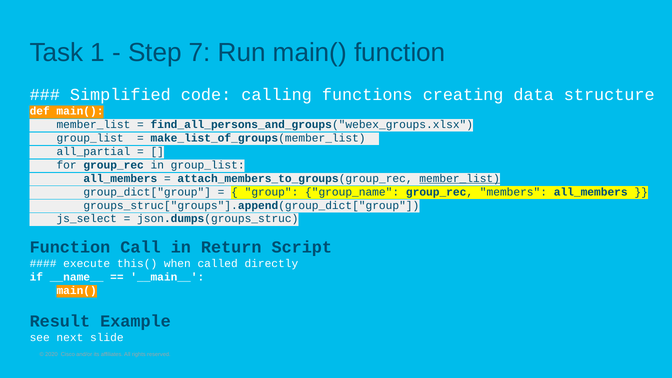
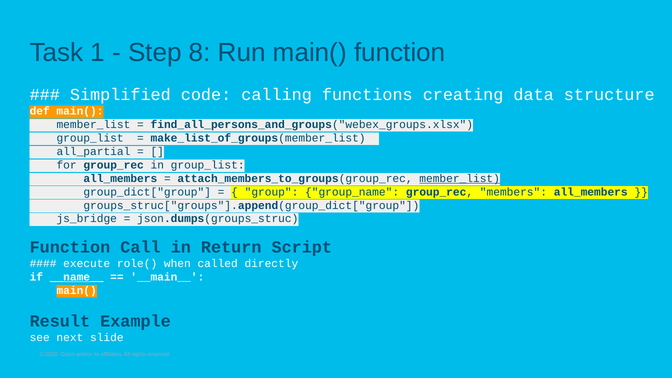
7: 7 -> 8 (200, 53)
js_select: js_select -> js_bridge (87, 219)
this(: this( -> role( (137, 264)
__name__ underline: none -> present (77, 277)
